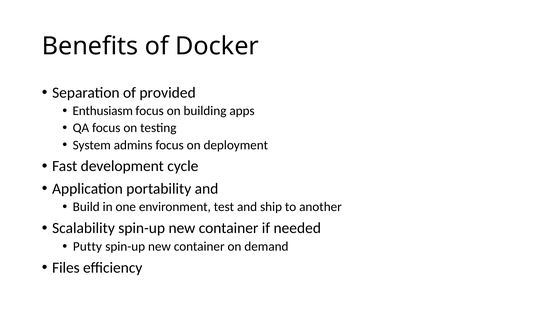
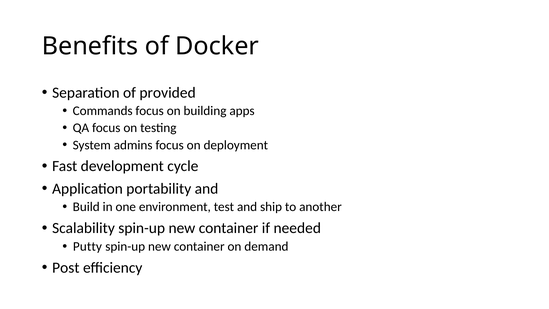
Enthusiasm: Enthusiasm -> Commands (103, 111)
Files: Files -> Post (66, 267)
